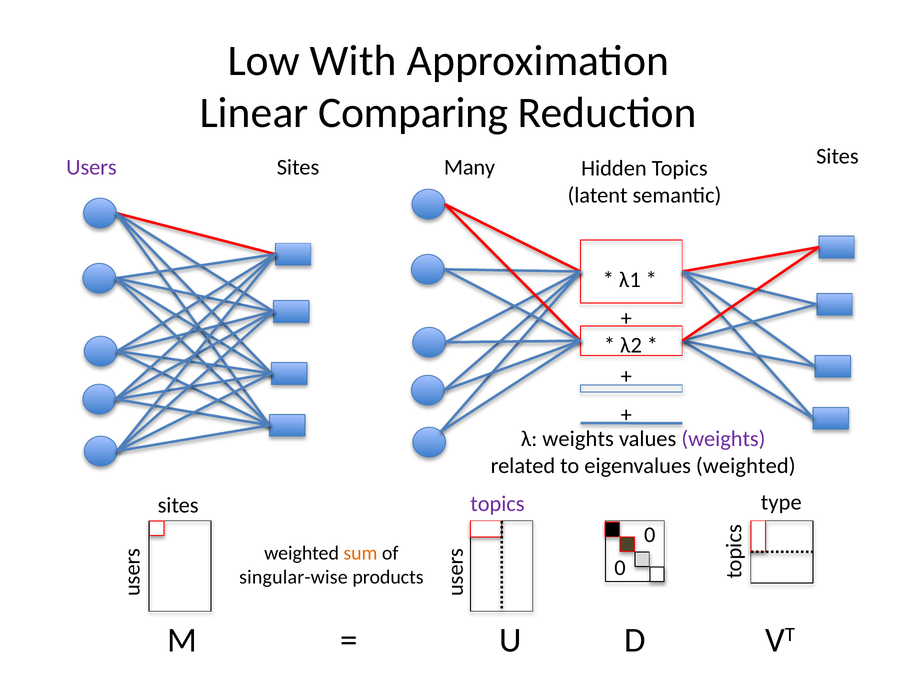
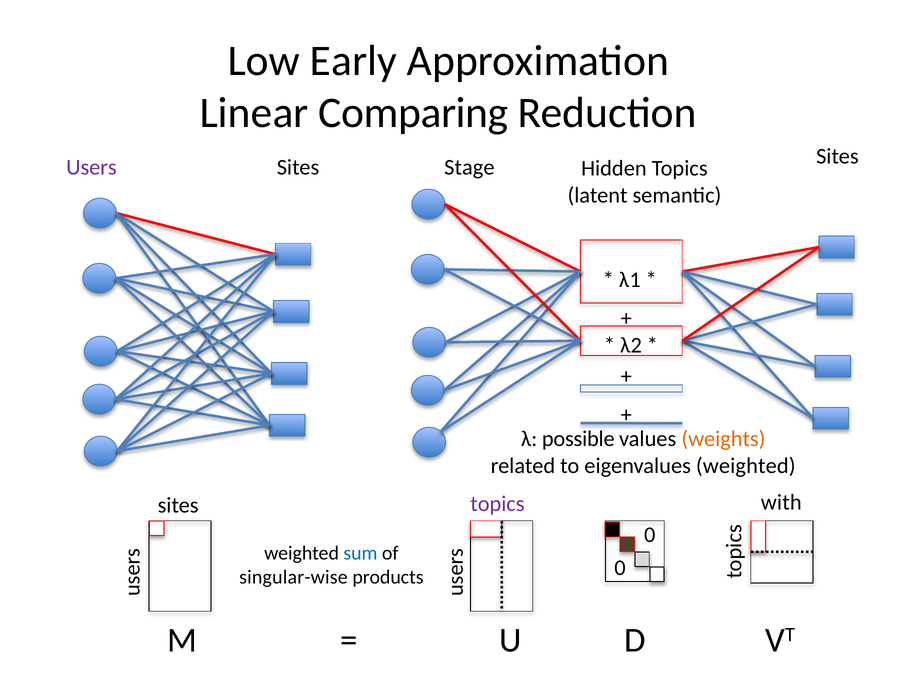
With: With -> Early (353, 61)
Many: Many -> Stage (469, 167)
λ weights: weights -> possible (578, 439)
weights colour: purple -> orange (723, 439)
type: type -> with (781, 502)
sum colour: orange -> blue (360, 553)
